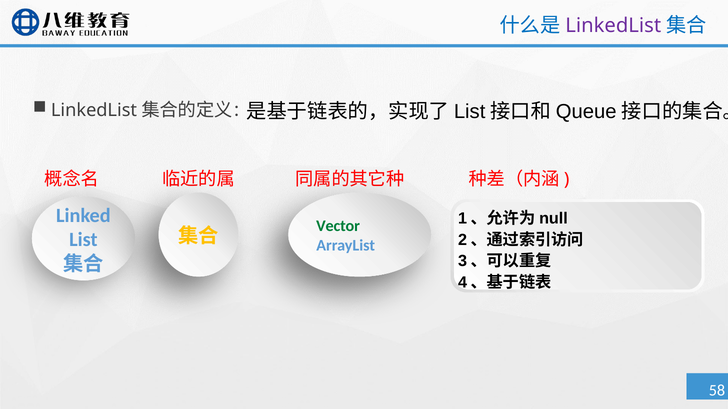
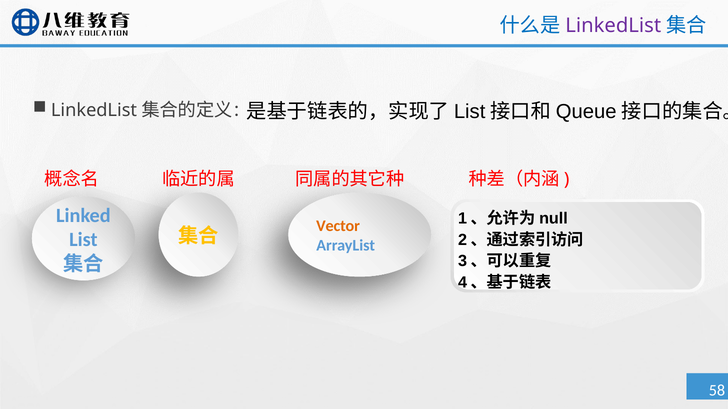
Vector colour: green -> orange (338, 226)
